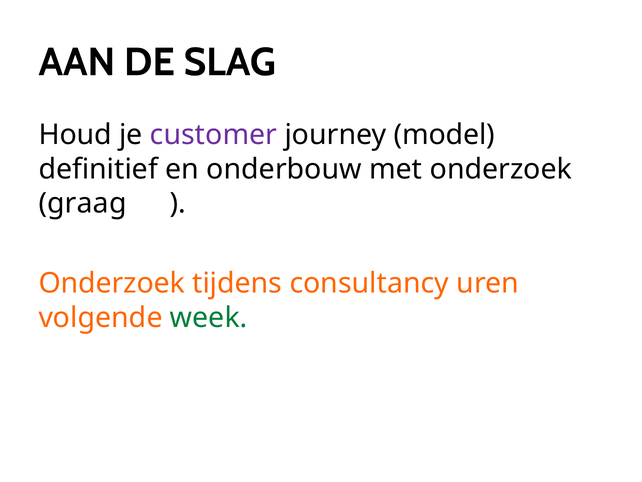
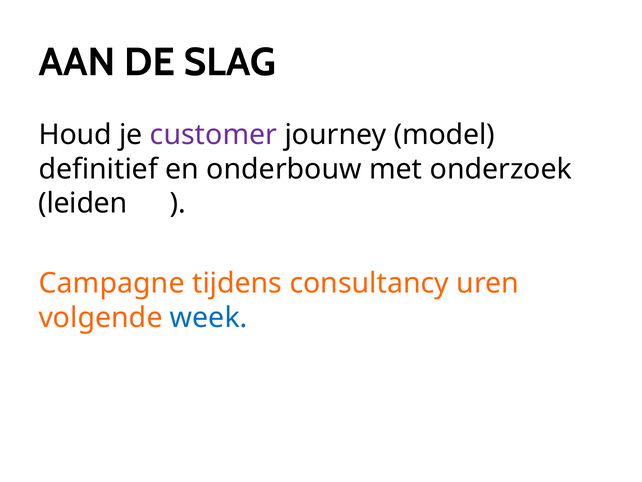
graag: graag -> leiden (83, 203)
Onderzoek: Onderzoek -> Campagne (112, 283)
week colour: green -> blue (209, 317)
